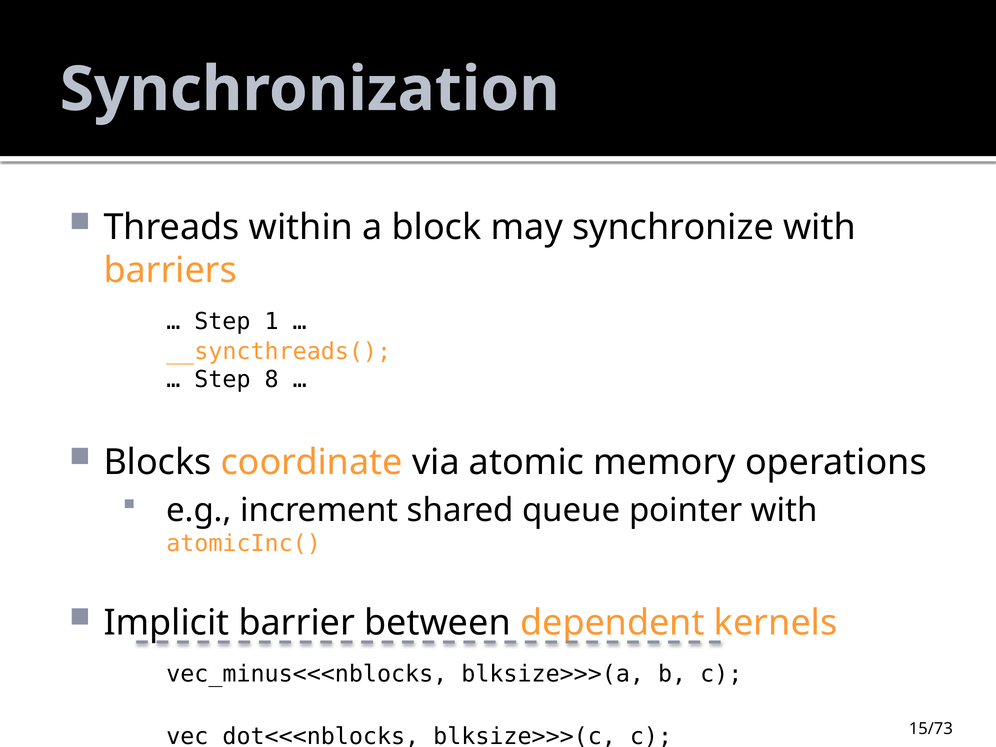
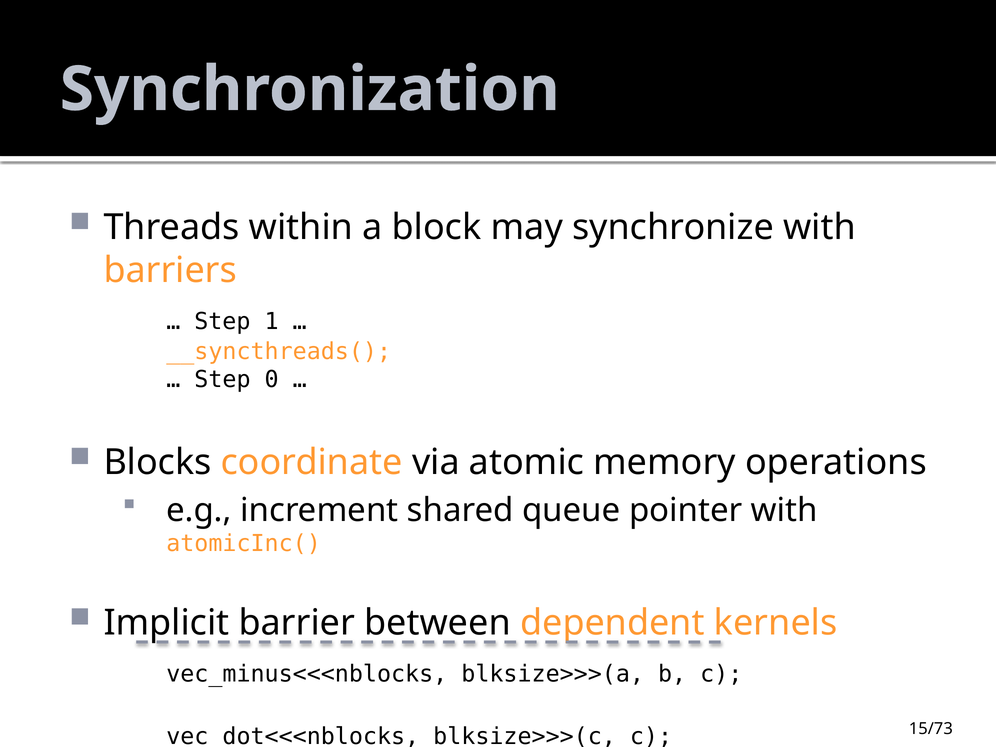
8: 8 -> 0 (272, 380)
